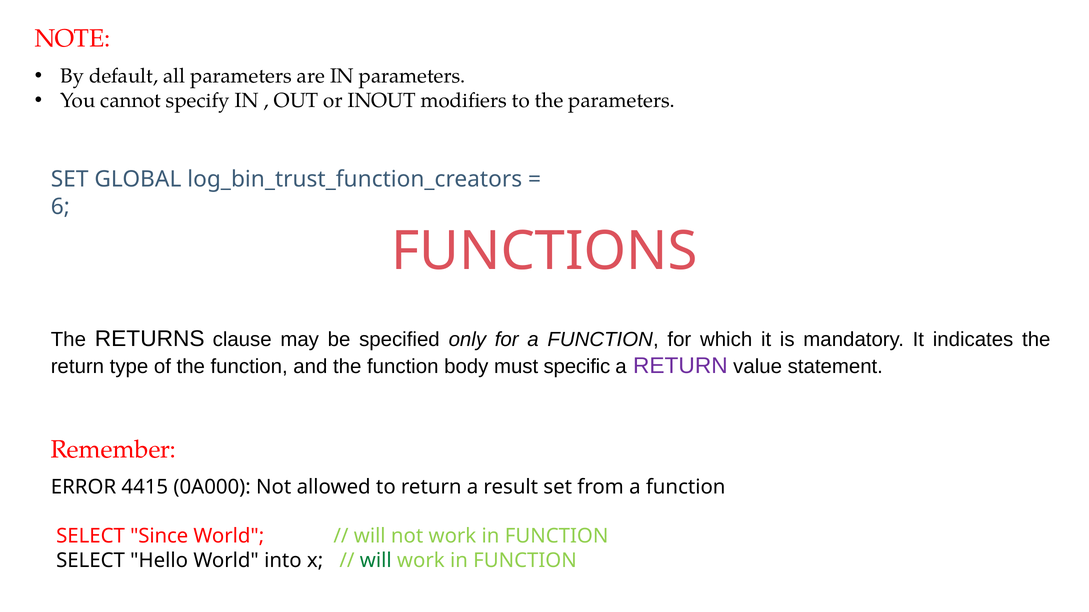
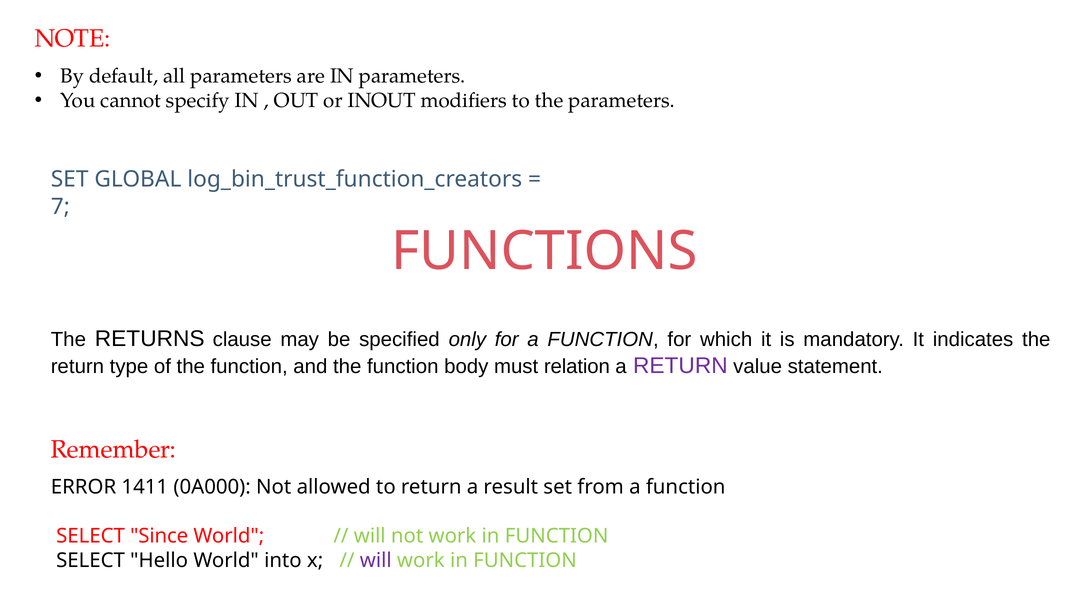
6: 6 -> 7 (60, 207)
specific: specific -> relation (577, 367)
4415: 4415 -> 1411 (145, 487)
will colour: green -> purple (376, 561)
